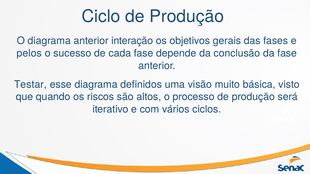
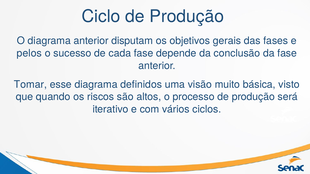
interação: interação -> disputam (132, 41)
Testar: Testar -> Tomar (30, 85)
